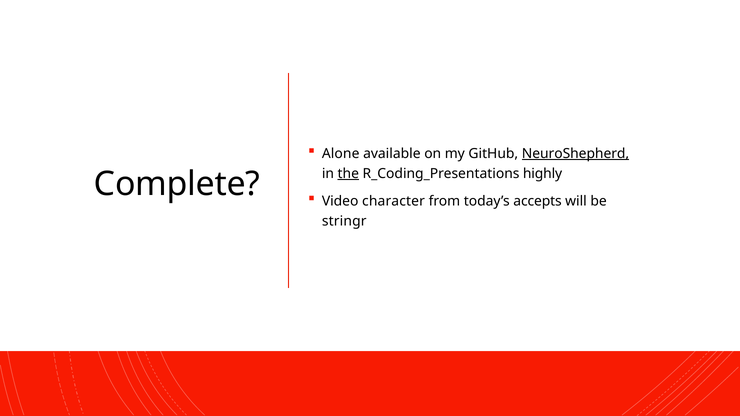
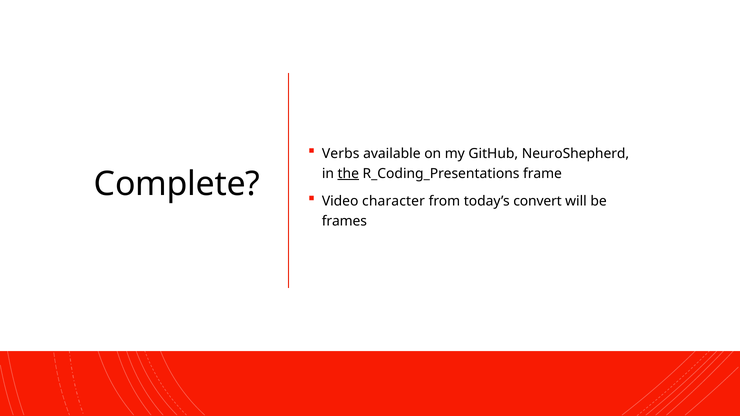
Alone: Alone -> Verbs (341, 154)
NeuroShepherd underline: present -> none (575, 154)
highly: highly -> frame (542, 174)
accepts: accepts -> convert (538, 201)
stringr: stringr -> frames (344, 221)
